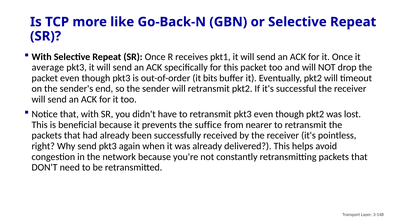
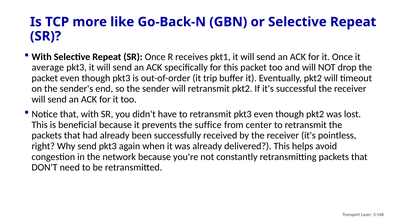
bits: bits -> trip (210, 78)
nearer: nearer -> center (259, 125)
